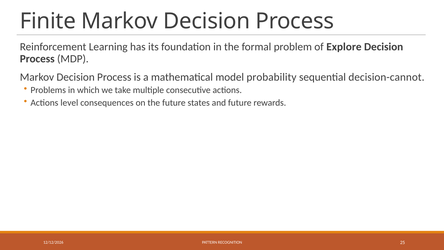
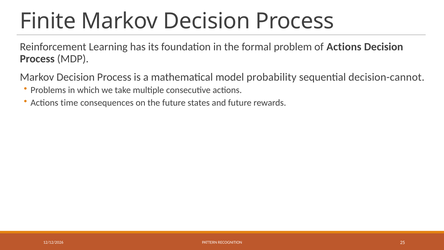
of Explore: Explore -> Actions (344, 47)
level: level -> time (69, 103)
